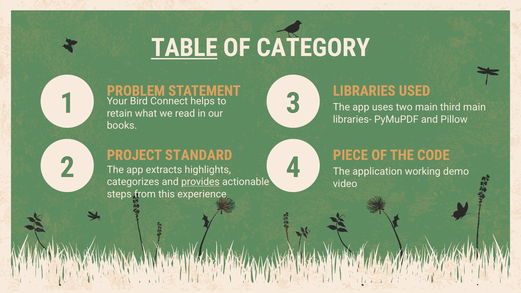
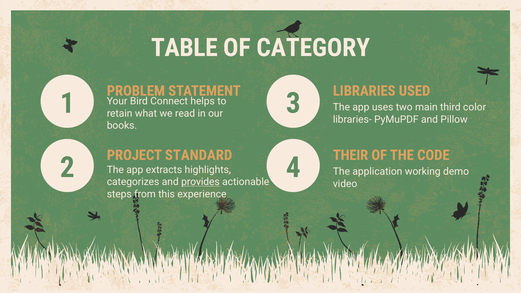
TABLE underline: present -> none (184, 48)
third main: main -> color (475, 107)
PIECE: PIECE -> THEIR (351, 155)
